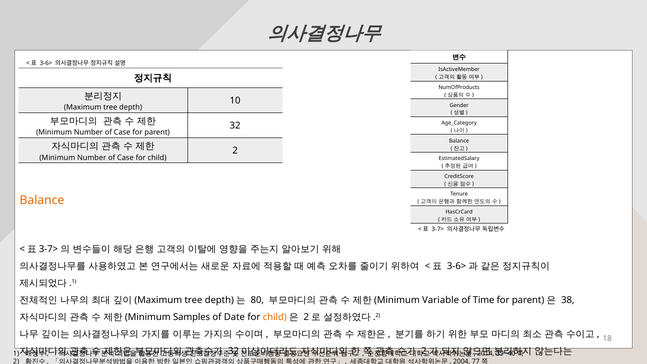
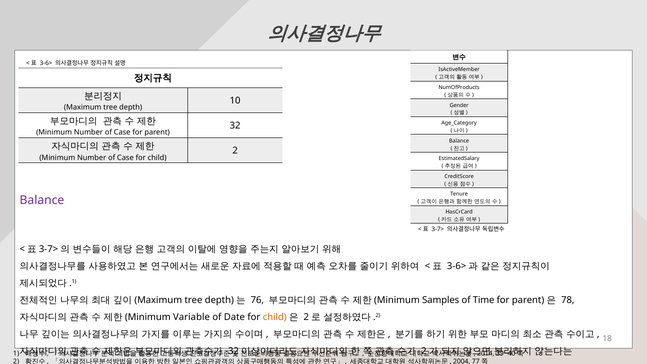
Balance colour: orange -> purple (42, 200)
80: 80 -> 76 (257, 300)
Variable: Variable -> Samples (441, 300)
38: 38 -> 78 (568, 300)
Samples: Samples -> Variable (191, 317)
